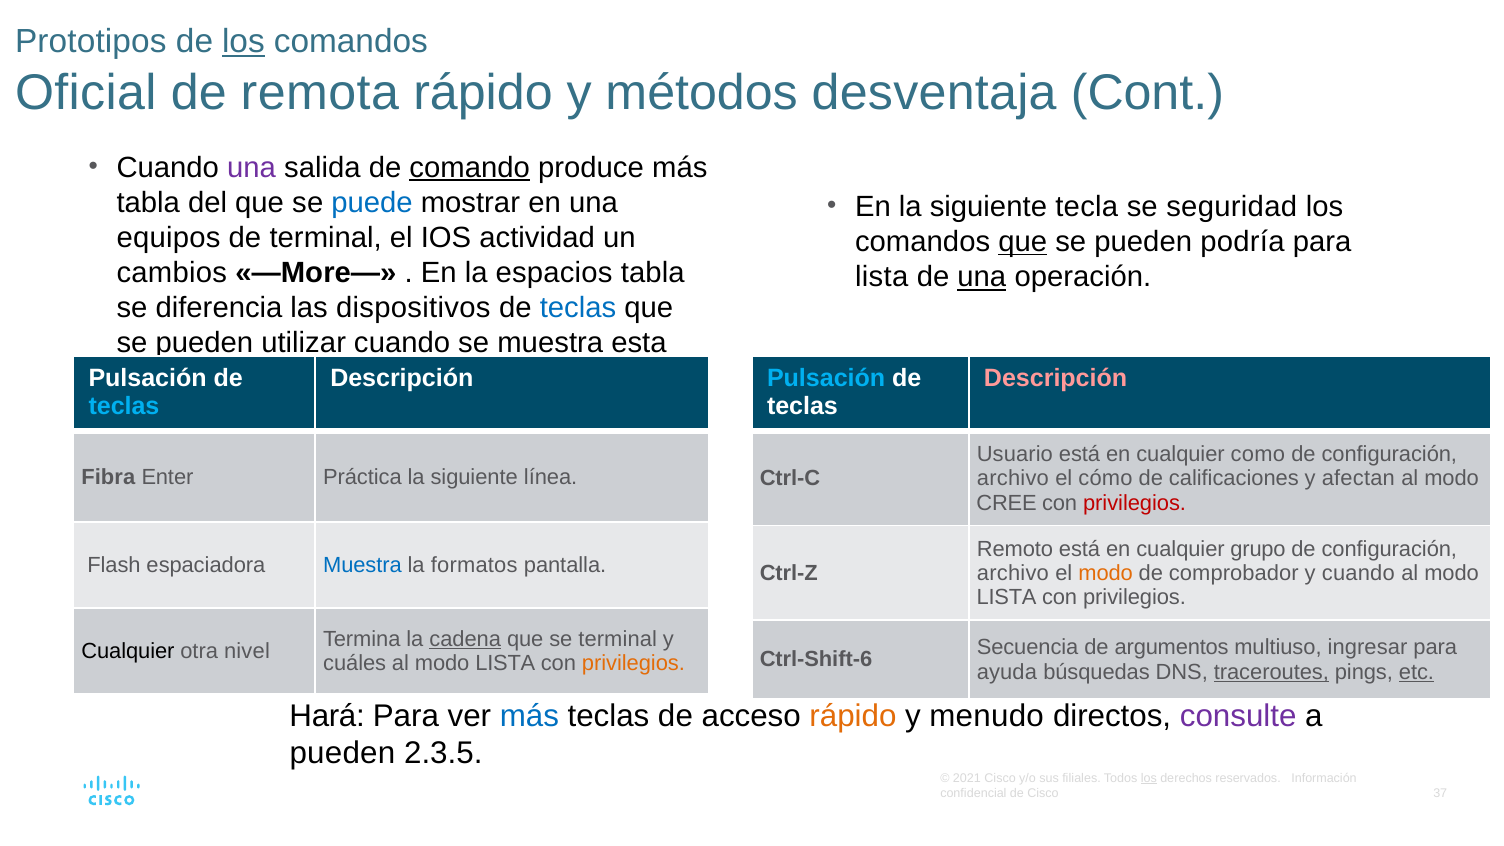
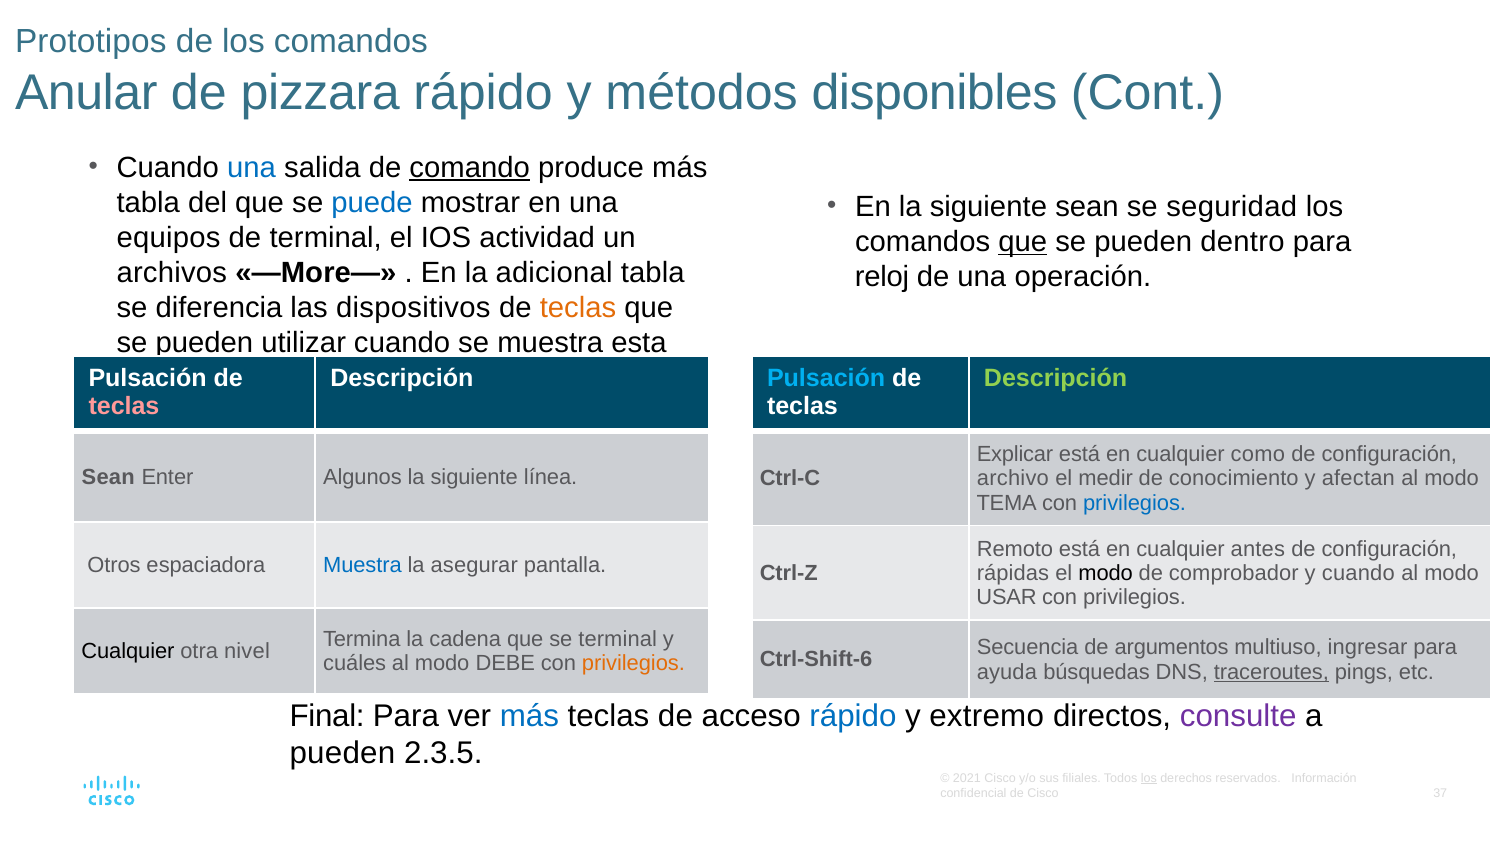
los underline: present -> none (243, 41)
Oficial: Oficial -> Anular (86, 93)
remota: remota -> pizzara (320, 93)
desventaja: desventaja -> disponibles (934, 93)
una colour: purple -> blue (252, 167)
siguiente tecla: tecla -> sean (1087, 207)
podría: podría -> dentro (1242, 242)
cambios: cambios -> archivos (172, 273)
espacios: espacios -> adicional (554, 273)
lista: lista -> reloj (882, 277)
una underline: present -> none (982, 277)
teclas colour: blue -> orange (578, 308)
Descripción colour: pink -> light green (1056, 378)
teclas colour: light blue -> pink (124, 406)
Usuario: Usuario -> Explicar (1015, 454)
Fibra: Fibra -> Sean (108, 477)
Práctica: Práctica -> Algunos (362, 477)
cómo: cómo -> medir (1106, 479)
calificaciones: calificaciones -> conocimiento (1234, 479)
CREE: CREE -> TEMA (1007, 503)
privilegios colour: red -> blue (1135, 503)
grupo: grupo -> antes (1258, 549)
Flash: Flash -> Otros (114, 565)
formatos: formatos -> asegurar (474, 565)
archivo: archivo -> rápidas (1013, 573)
modo colour: orange -> black (1106, 573)
LISTA: LISTA -> USAR (1007, 598)
cadena underline: present -> none (465, 639)
LISTA: LISTA -> DEBE (505, 664)
etc underline: present -> none (1416, 672)
Hará: Hará -> Final (327, 716)
rápido colour: orange -> blue (853, 716)
menudo: menudo -> extremo (987, 716)
